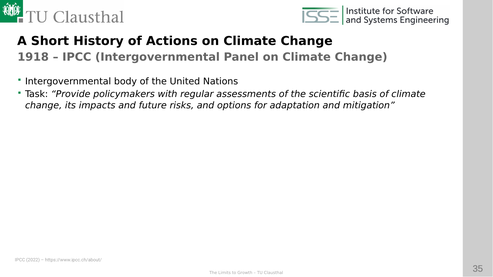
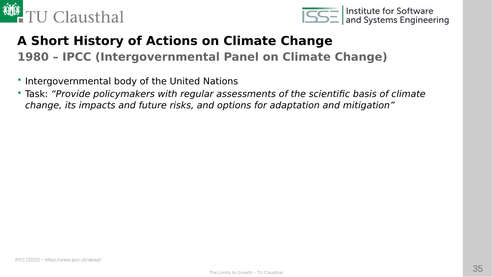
1918: 1918 -> 1980 (33, 57)
